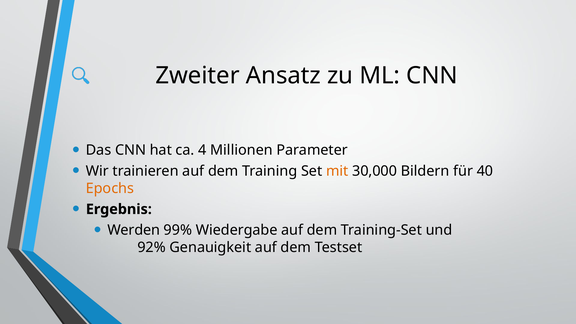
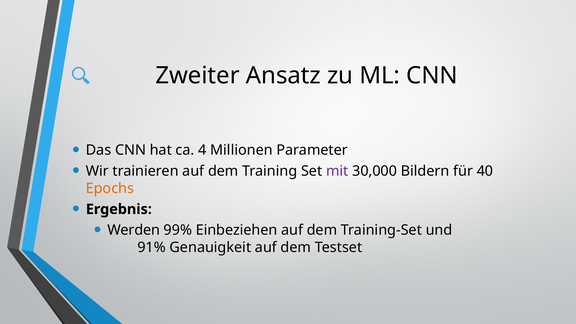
mit colour: orange -> purple (337, 171)
Wiedergabe: Wiedergabe -> Einbeziehen (237, 230)
92%: 92% -> 91% (152, 247)
